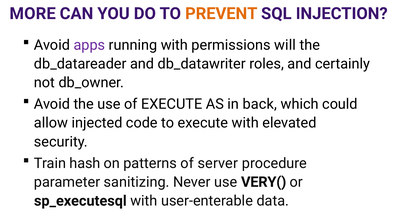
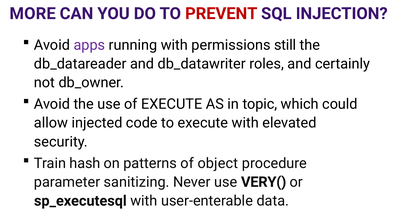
PREVENT colour: orange -> red (221, 14)
will: will -> still (285, 45)
back: back -> topic (260, 104)
server: server -> object (218, 163)
